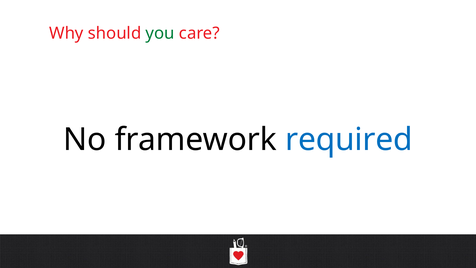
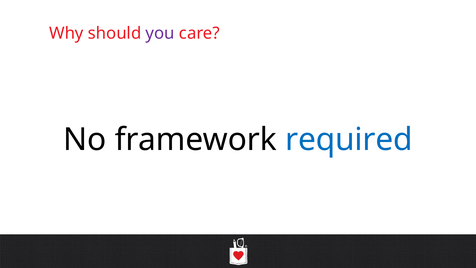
you colour: green -> purple (160, 33)
